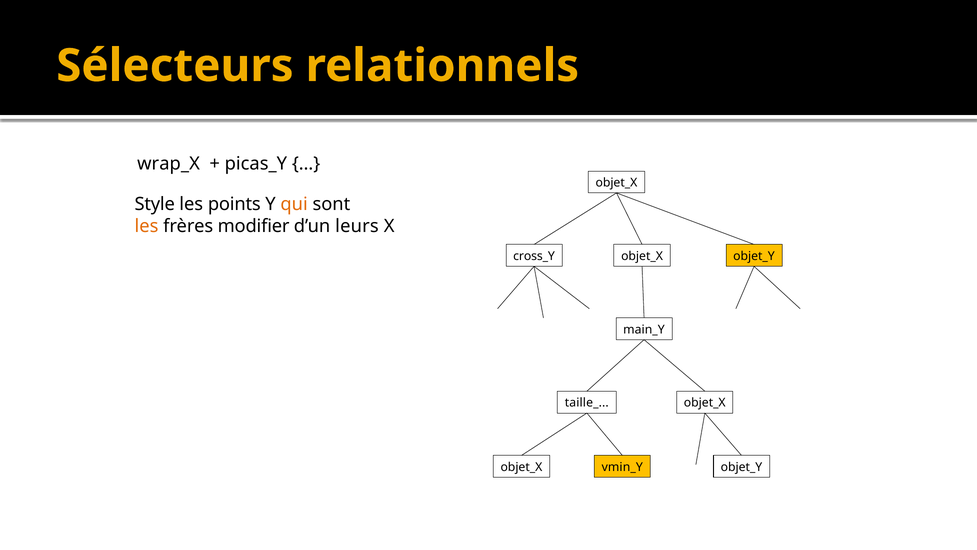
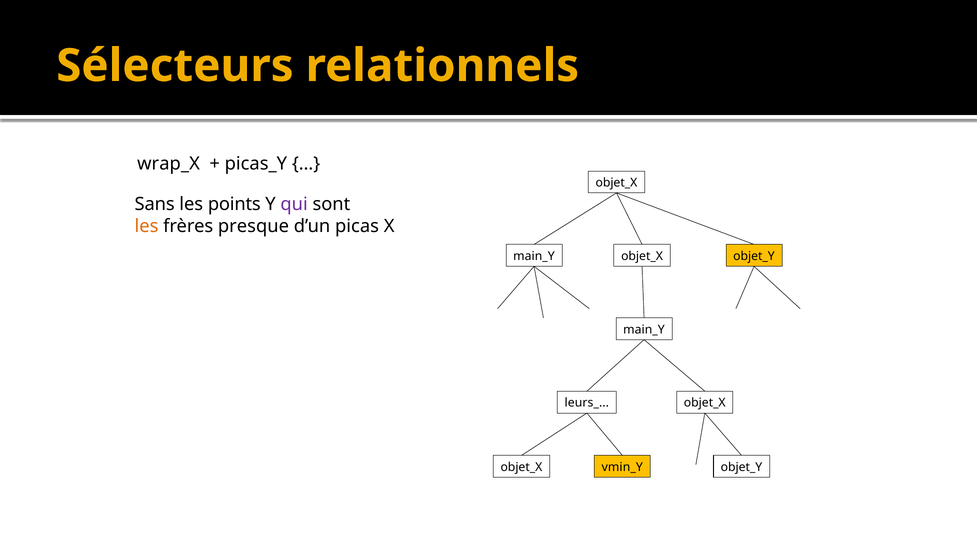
Style: Style -> Sans (155, 204)
qui colour: orange -> purple (294, 204)
modifier: modifier -> presque (253, 226)
leurs: leurs -> picas (357, 226)
cross_Y: cross_Y -> main_Y (534, 256)
taille_: taille_ -> leurs_ (587, 403)
